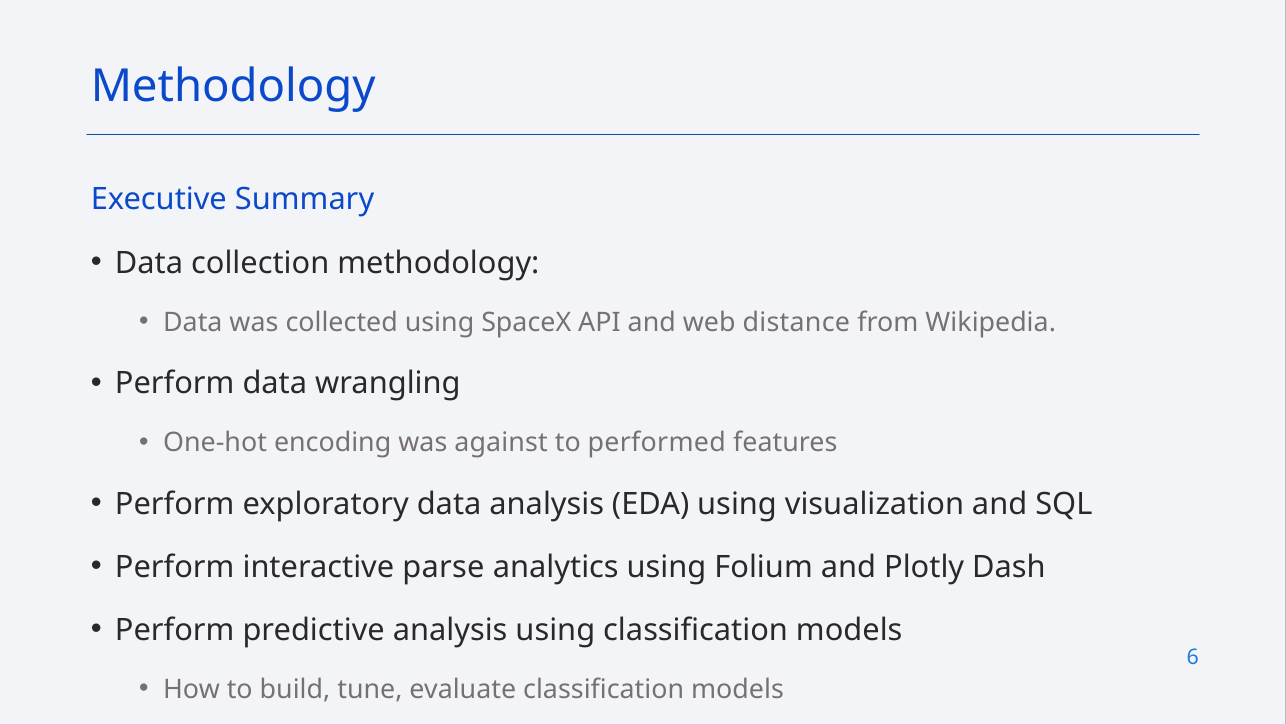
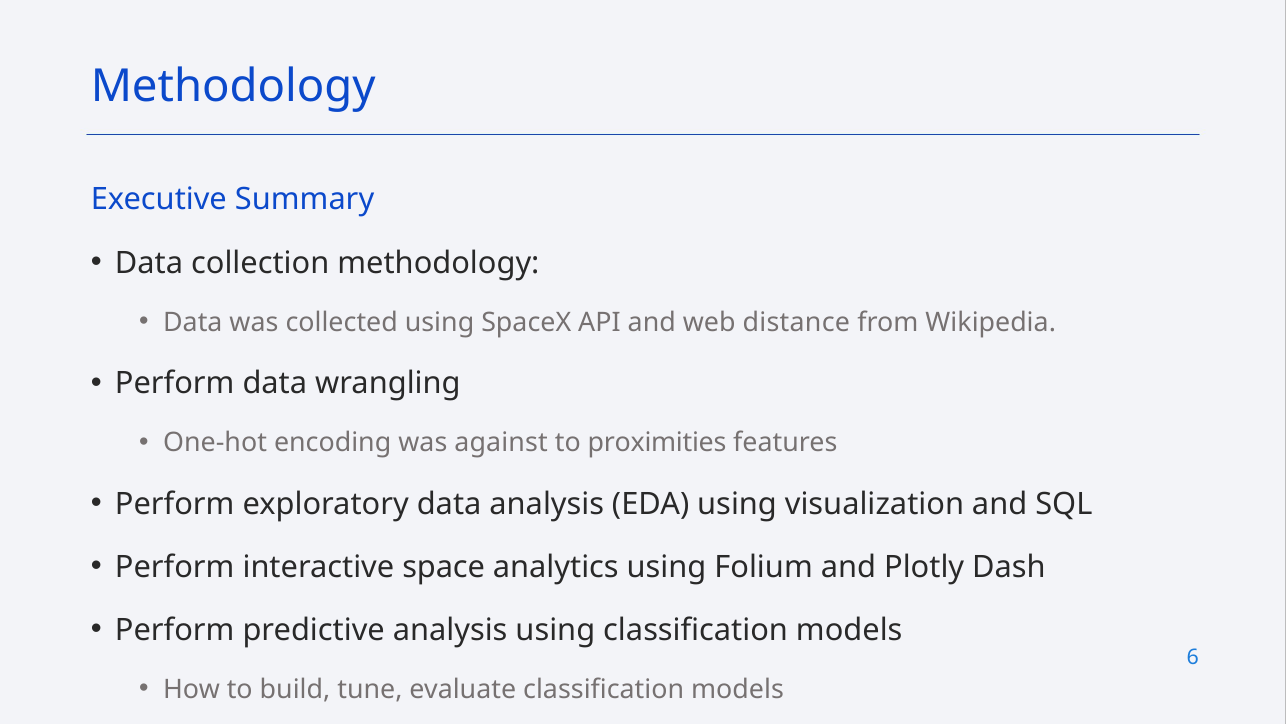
performed: performed -> proximities (657, 442)
parse: parse -> space (444, 567)
